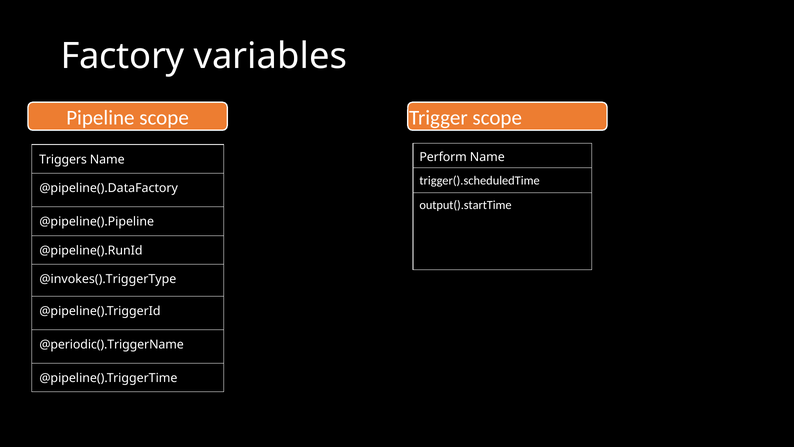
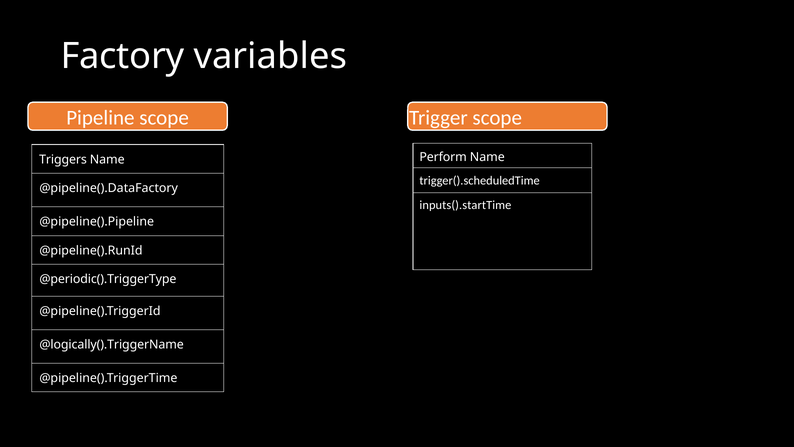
output().startTime: output().startTime -> inputs().startTime (465, 205)
@invokes().TriggerType: @invokes().TriggerType -> @periodic().TriggerType (108, 279)
@periodic().TriggerName: @periodic().TriggerName -> @logically().TriggerName (112, 344)
